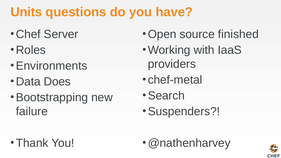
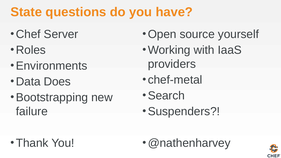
Units: Units -> State (26, 12)
finished: finished -> yourself (238, 34)
